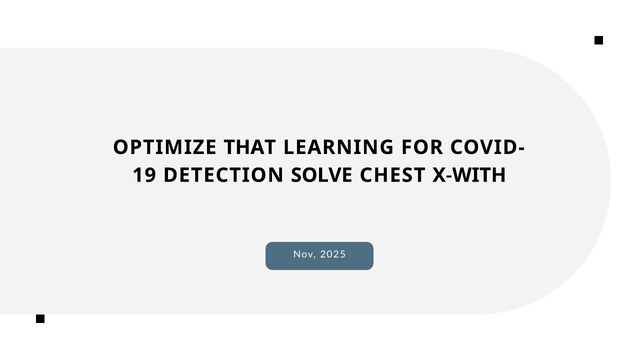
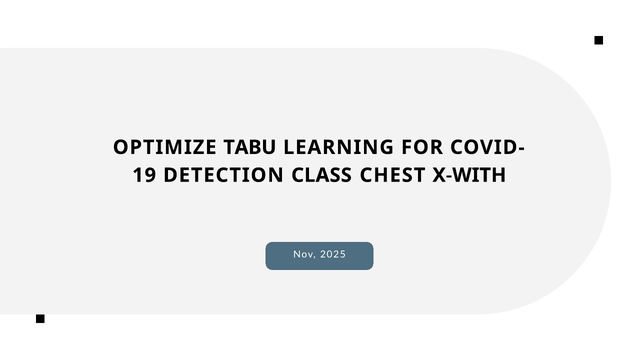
THAT: THAT -> TABU (250, 148)
SOLVE: SOLVE -> CLASS (322, 175)
